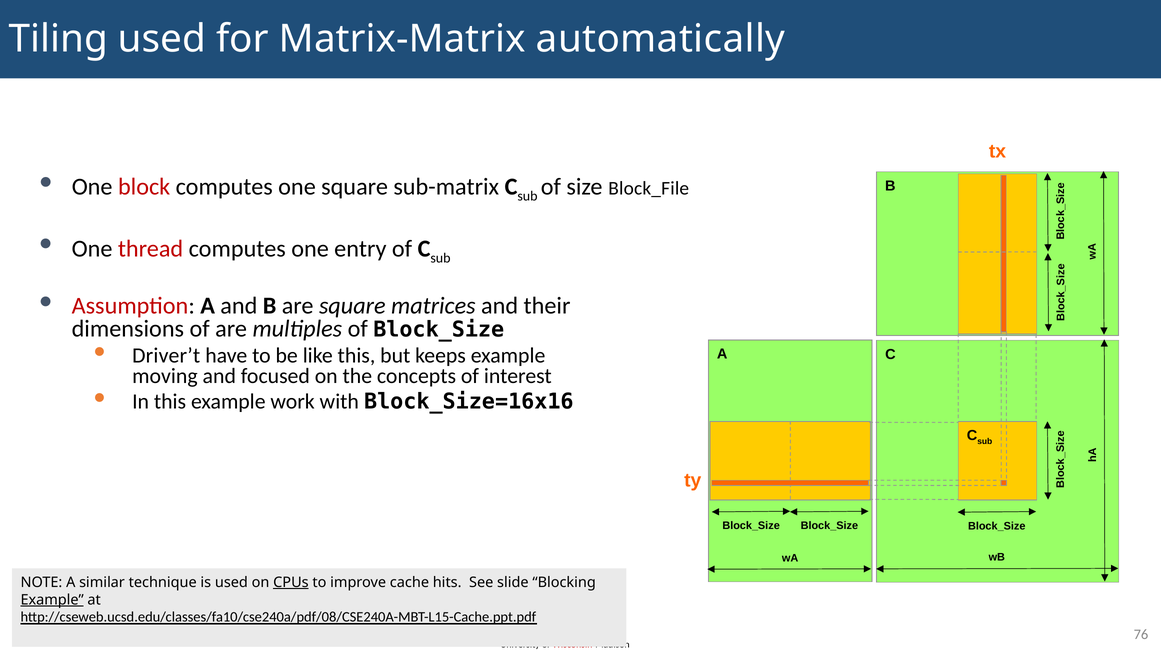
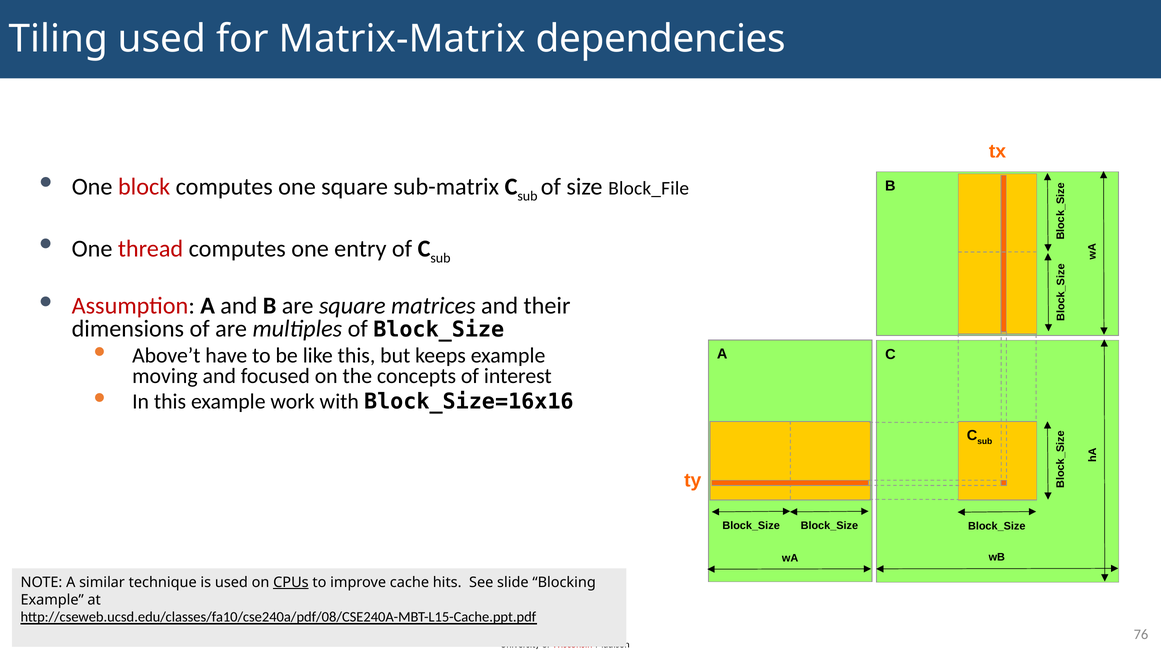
automatically: automatically -> dependencies (661, 39)
Driver’t: Driver’t -> Above’t (166, 355)
Example underline: present -> none (52, 600)
